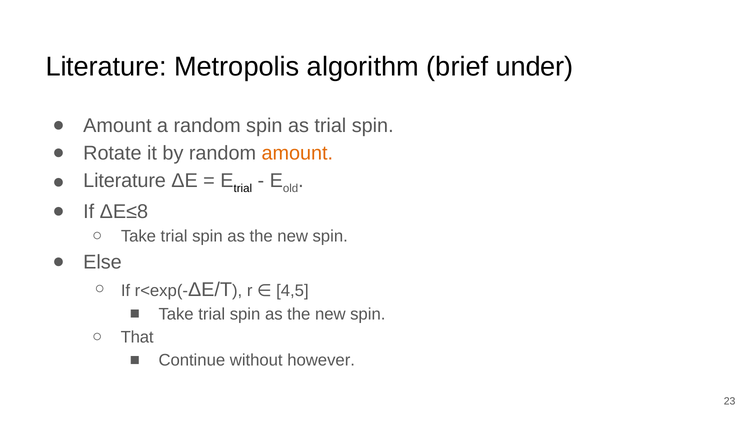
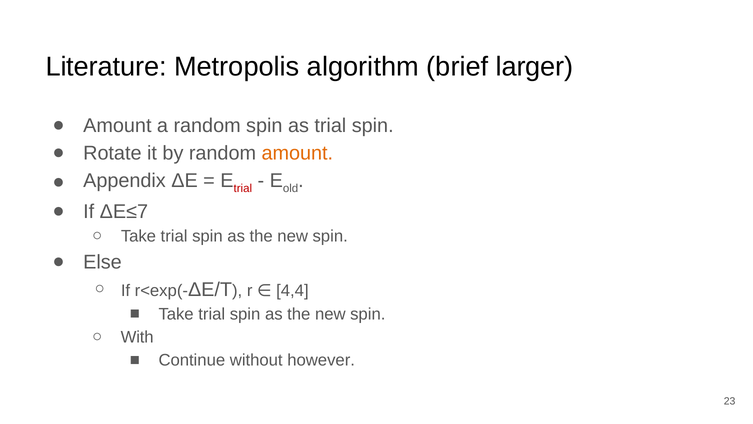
under: under -> larger (535, 67)
Literature: Literature -> Appendix (125, 181)
trial colour: black -> red (243, 188)
ΔE≤8: ΔE≤8 -> ΔE≤7 (124, 211)
4,5: 4,5 -> 4,4 (292, 290)
That: That -> With (137, 337)
